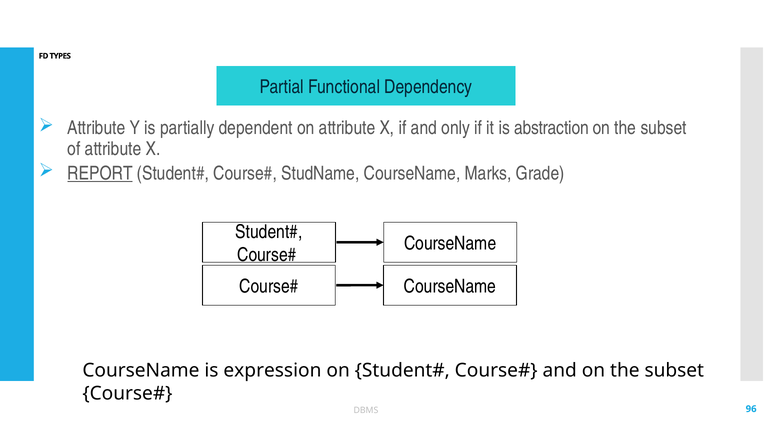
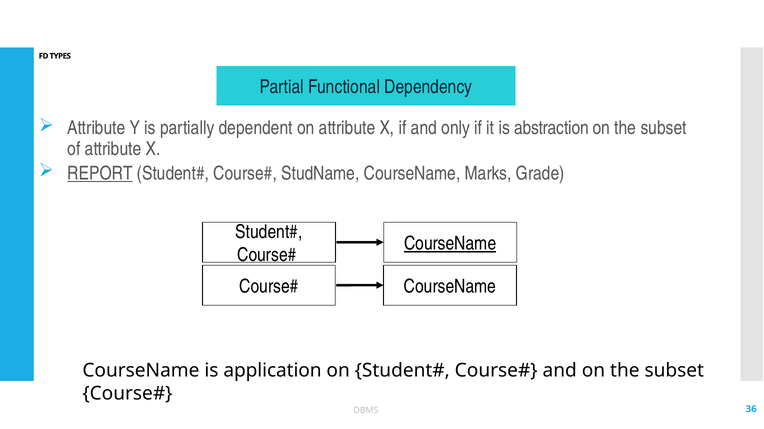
CourseName underline: none -> present (450, 244)
expression: expression -> application (273, 371)
96: 96 -> 36 (751, 410)
